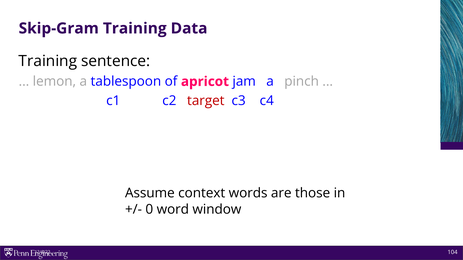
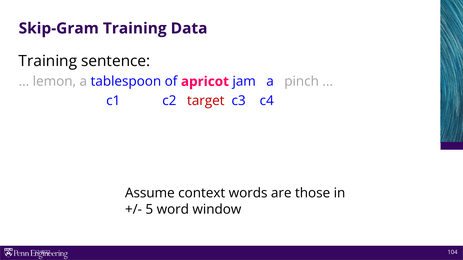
0: 0 -> 5 (149, 210)
